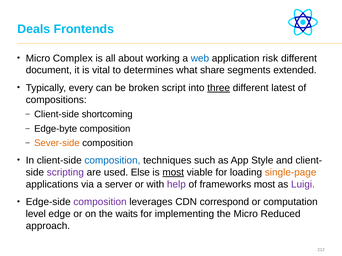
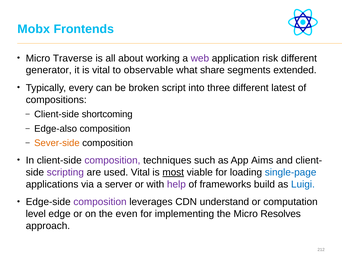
Deals: Deals -> Mobx (34, 29)
Complex: Complex -> Traverse (73, 58)
web colour: blue -> purple (200, 58)
document: document -> generator (49, 70)
determines: determines -> observable (149, 70)
three underline: present -> none (219, 88)
Edge-byte: Edge-byte -> Edge-also (56, 129)
composition colour: blue -> purple (112, 161)
Style: Style -> Aims (262, 161)
used Else: Else -> Vital (140, 173)
single-page colour: orange -> blue (291, 173)
frameworks most: most -> build (264, 185)
Luigi colour: purple -> blue (303, 185)
correspond: correspond -> understand (224, 202)
waits: waits -> even (127, 214)
Reduced: Reduced -> Resolves (281, 214)
